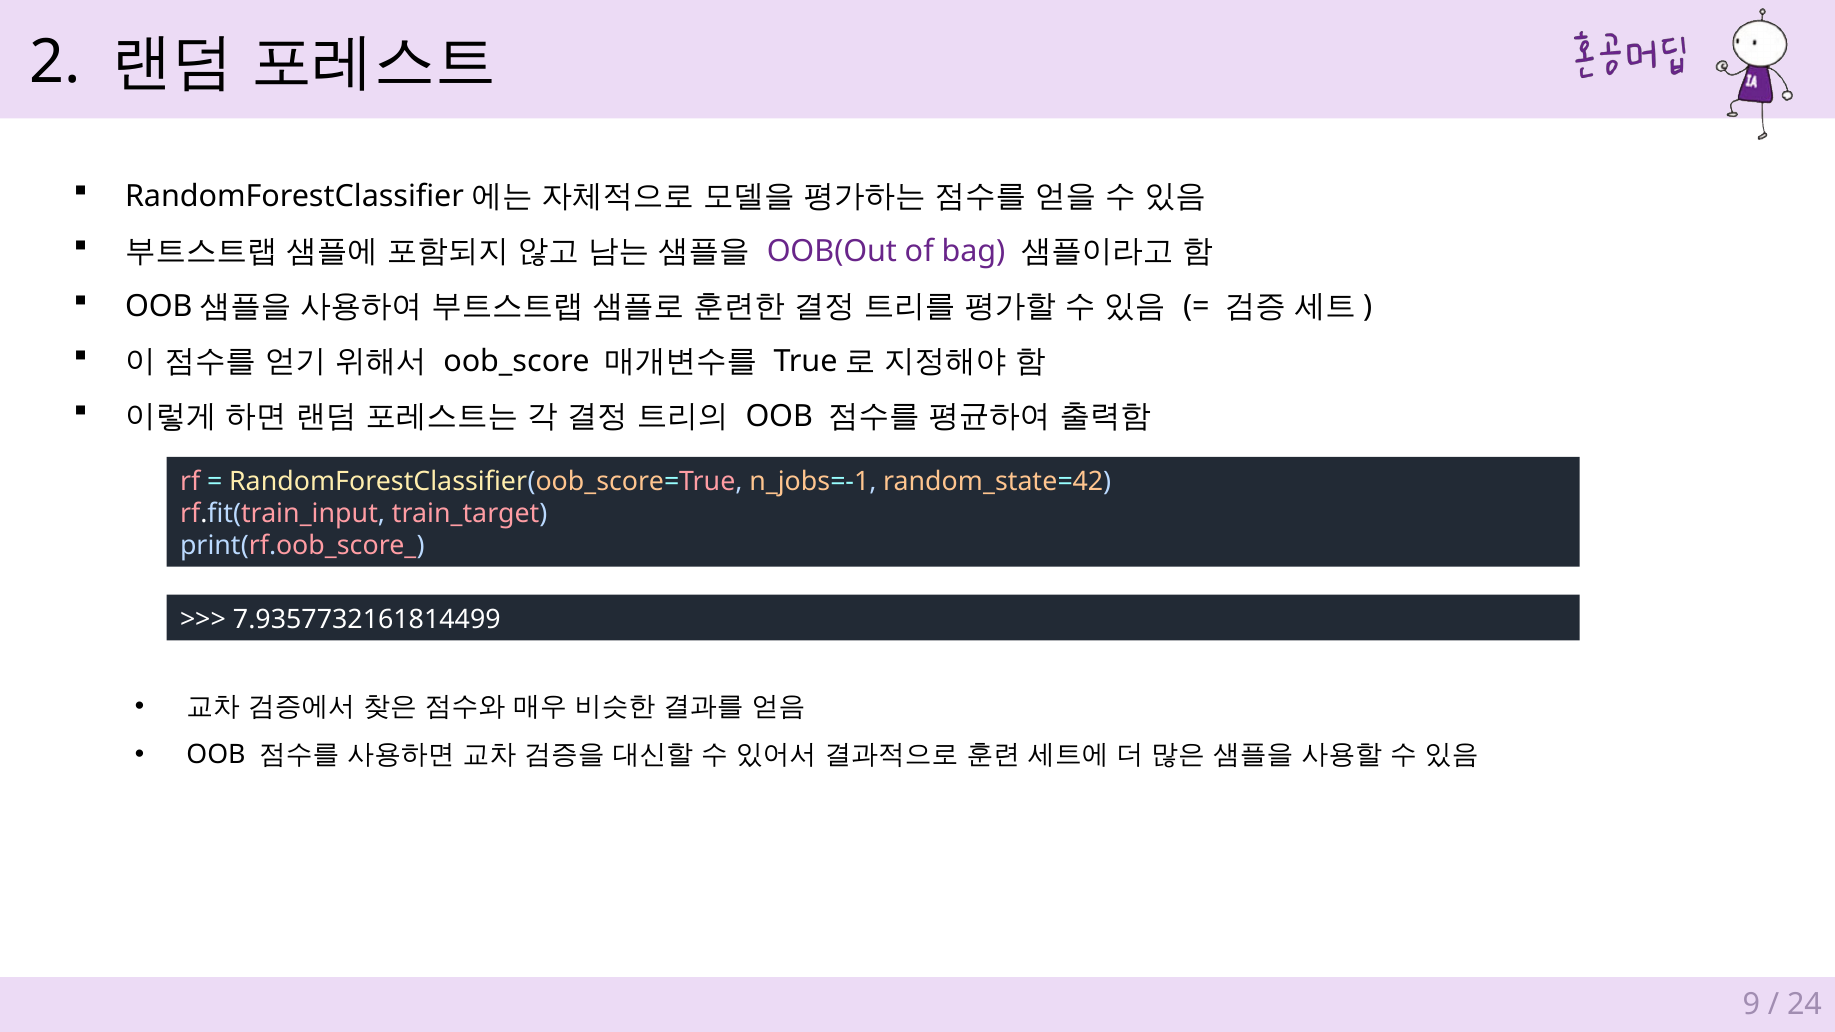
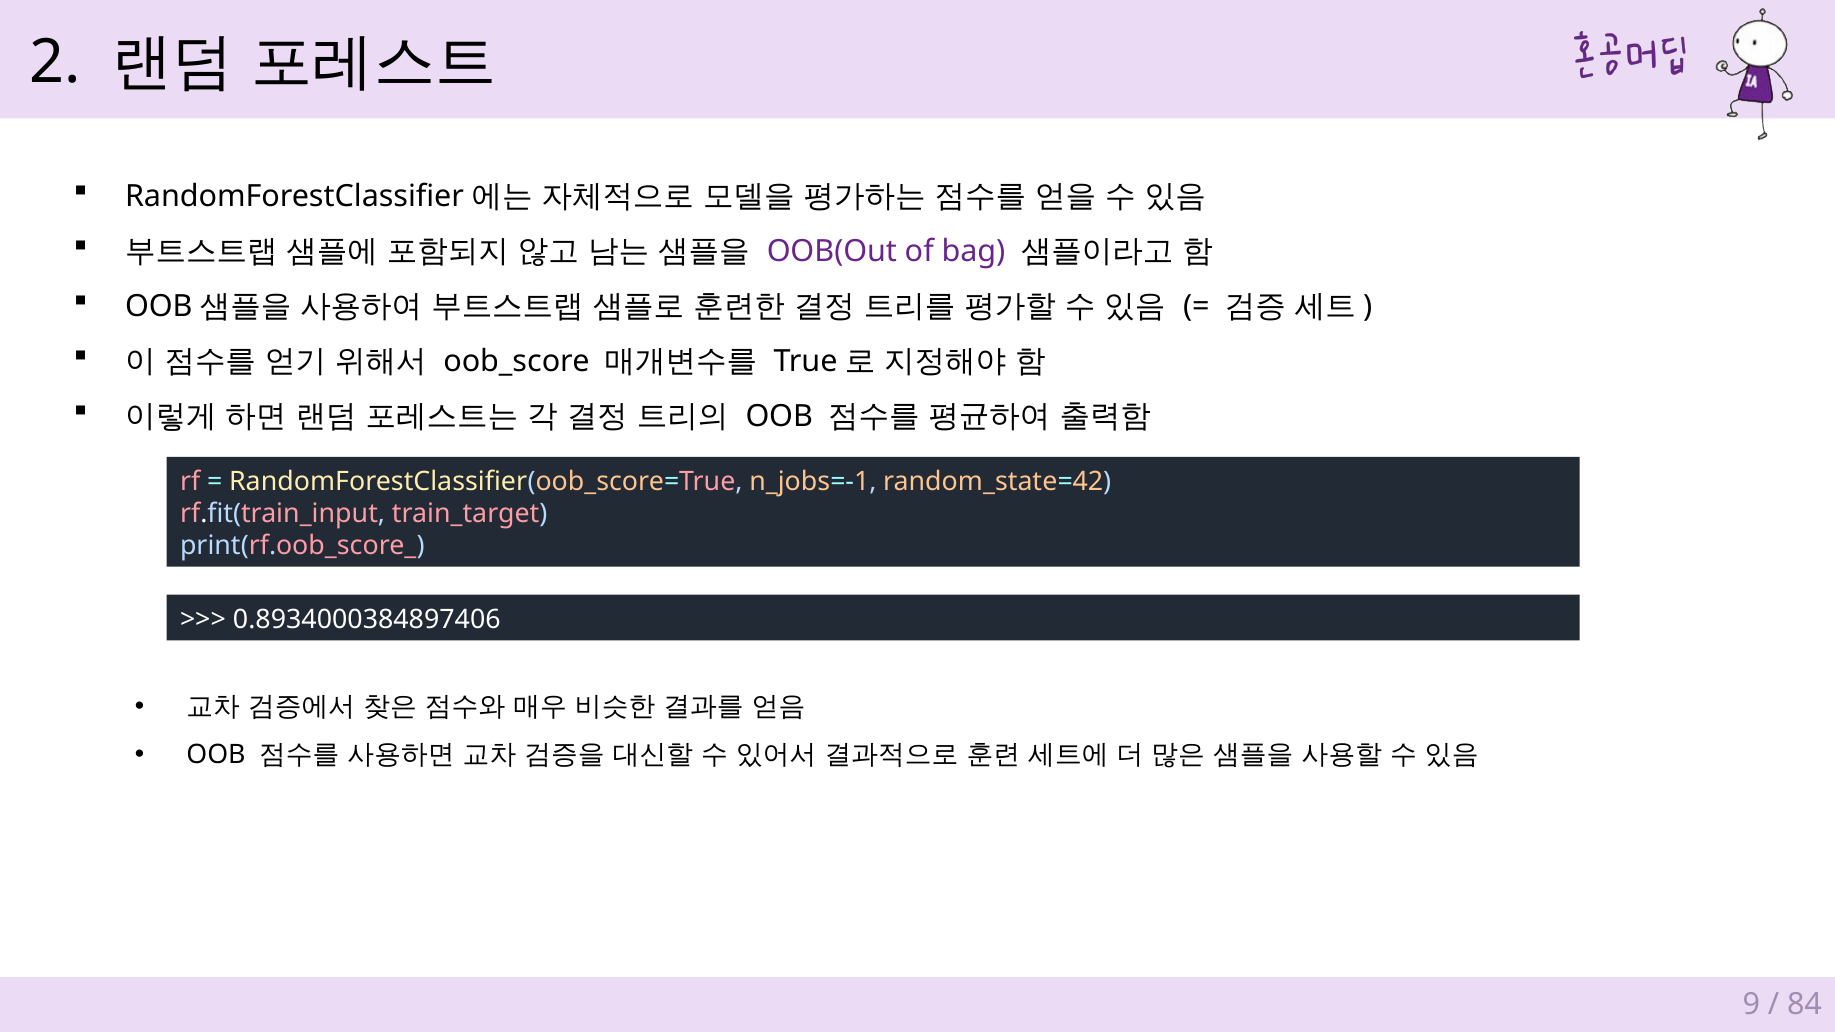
7.9357732161814499: 7.9357732161814499 -> 0.8934000384897406 (367, 620)
24: 24 -> 84 (1804, 1004)
